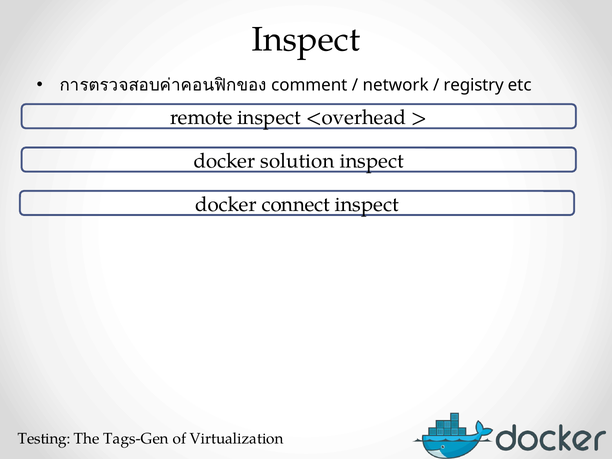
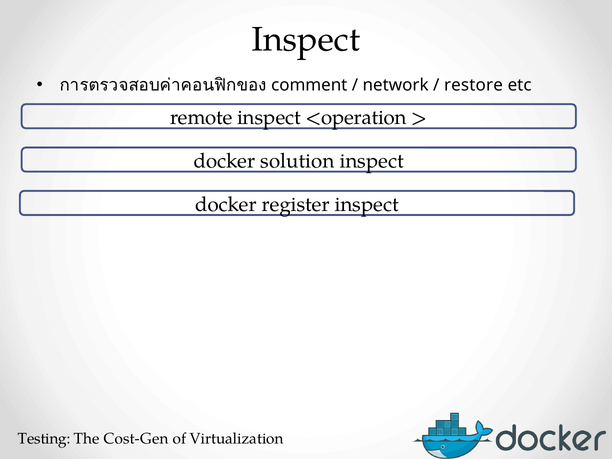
registry: registry -> restore (473, 85)
<overhead: <overhead -> <operation (356, 118)
connect: connect -> register (296, 204)
Tags-Gen: Tags-Gen -> Cost-Gen (136, 439)
